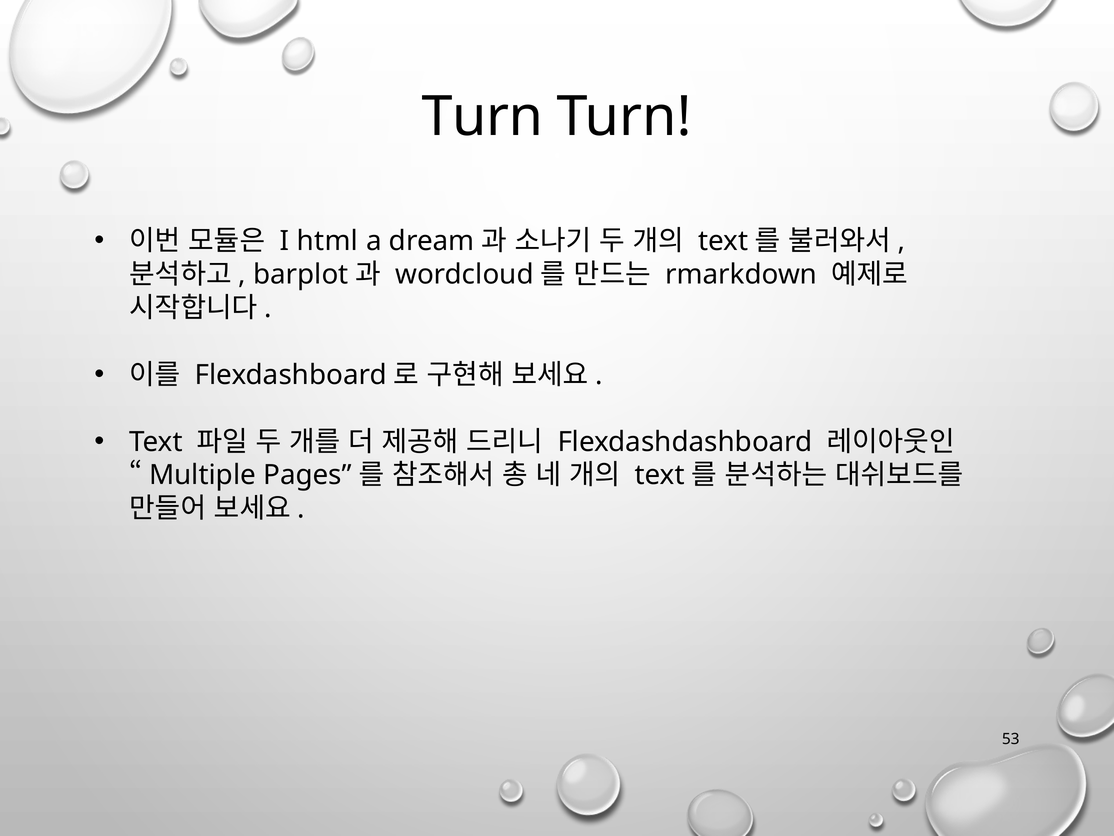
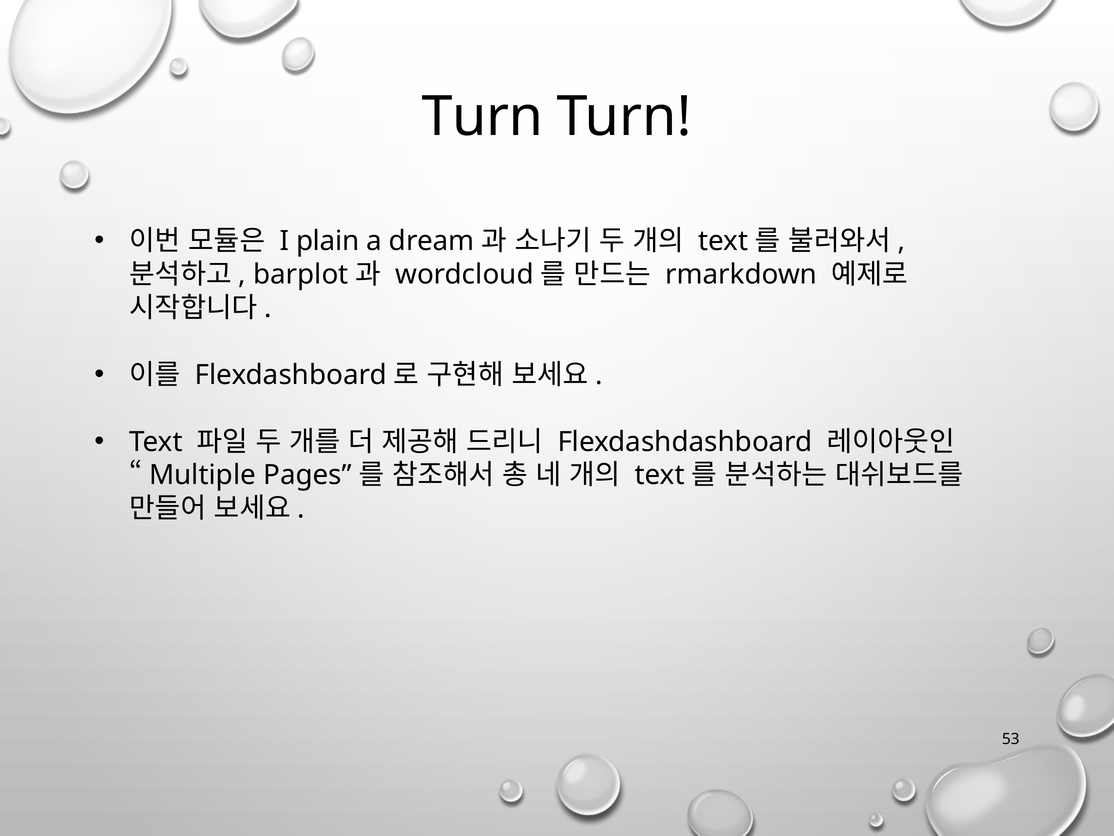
html: html -> plain (328, 241)
